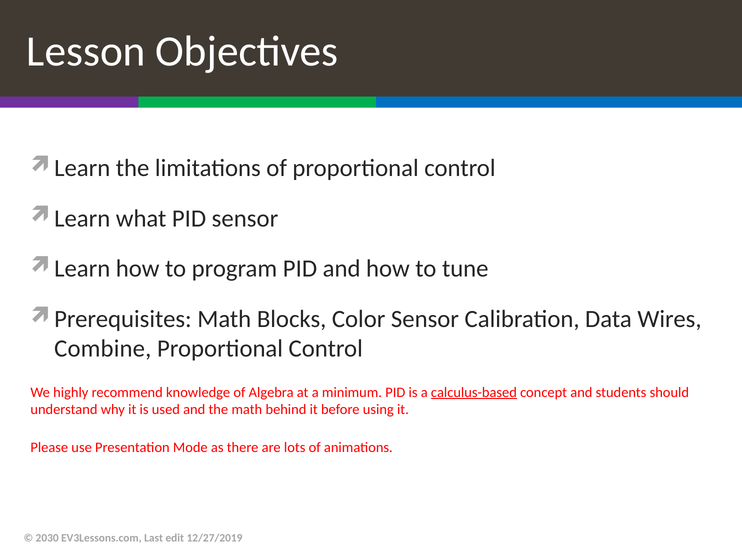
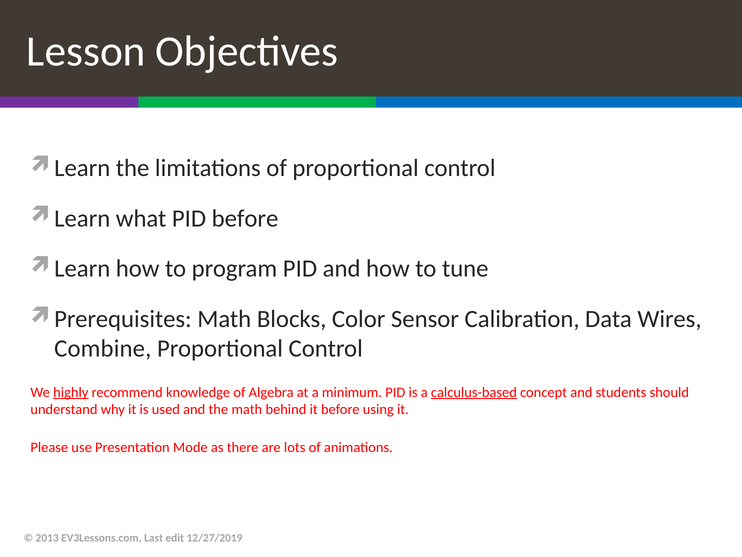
PID sensor: sensor -> before (245, 218)
highly underline: none -> present (71, 392)
2030: 2030 -> 2013 (47, 538)
